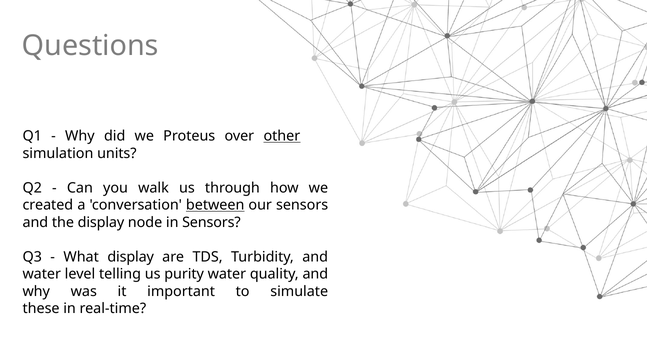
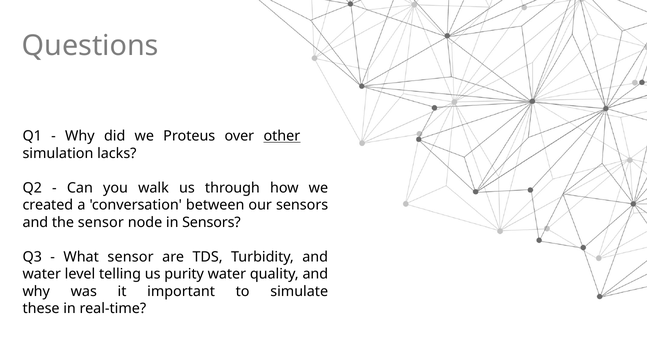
units: units -> lacks (117, 153)
between underline: present -> none (215, 205)
the display: display -> sensor (101, 222)
What display: display -> sensor (131, 257)
